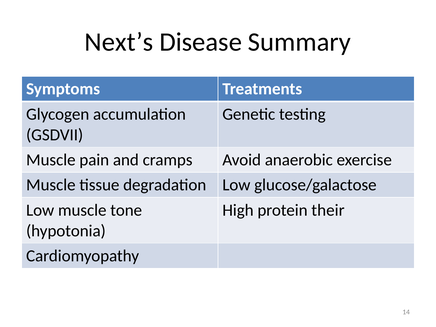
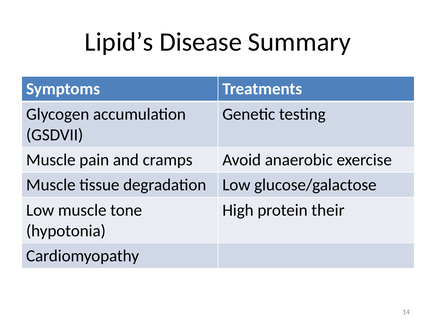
Next’s: Next’s -> Lipid’s (119, 42)
